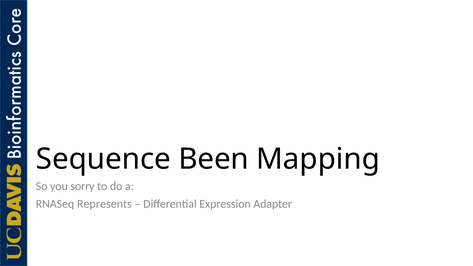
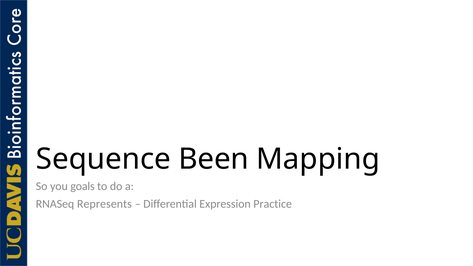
sorry: sorry -> goals (83, 186)
Adapter: Adapter -> Practice (273, 204)
